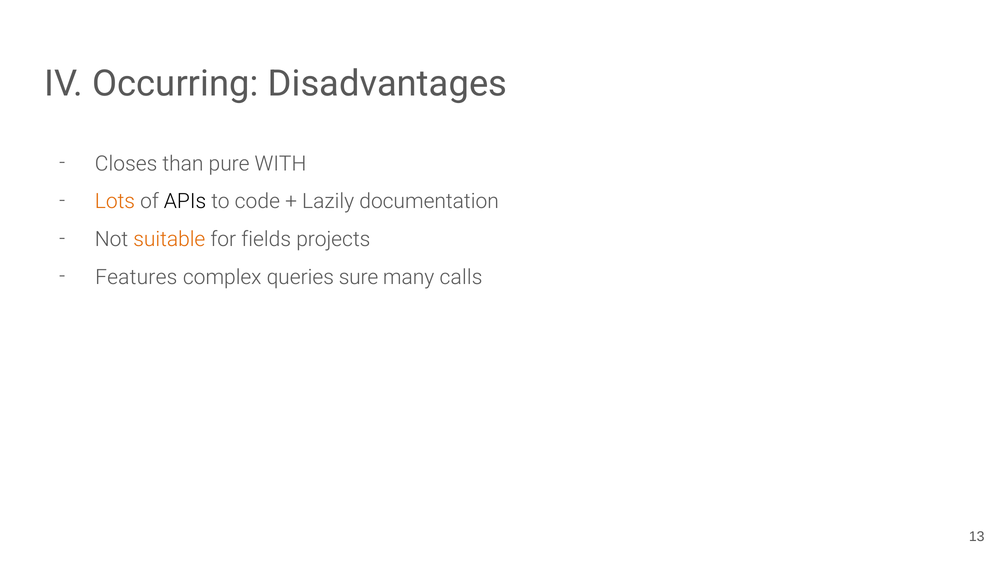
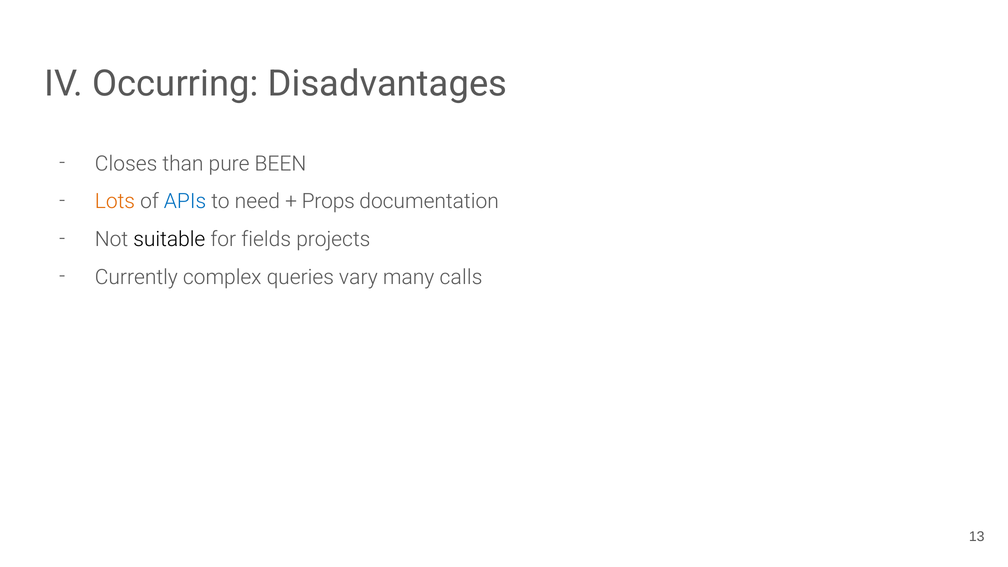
WITH: WITH -> BEEN (280, 164)
APIs colour: black -> blue (185, 202)
code: code -> need (257, 202)
Lazily: Lazily -> Props (328, 202)
suitable colour: orange -> black (169, 239)
Features: Features -> Currently (136, 277)
sure: sure -> vary (358, 277)
